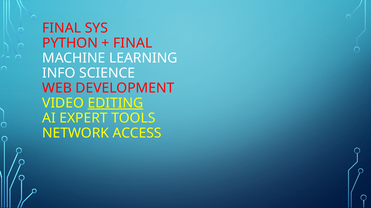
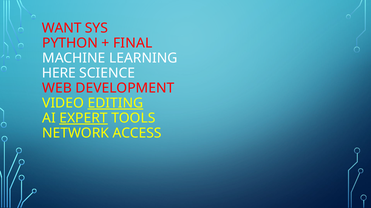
FINAL: FINAL -> WANT (62, 28)
INFO: INFO -> HERE (59, 73)
EXPERT underline: none -> present (84, 118)
